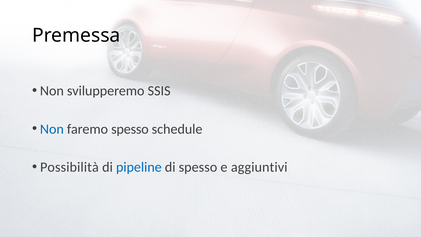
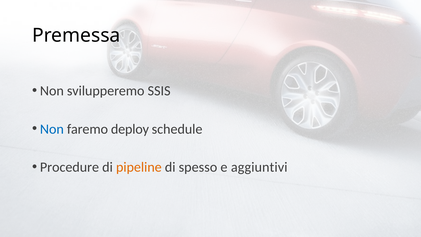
faremo spesso: spesso -> deploy (130, 129)
Possibilità: Possibilità -> Procedure (69, 167)
pipeline colour: blue -> orange (139, 167)
